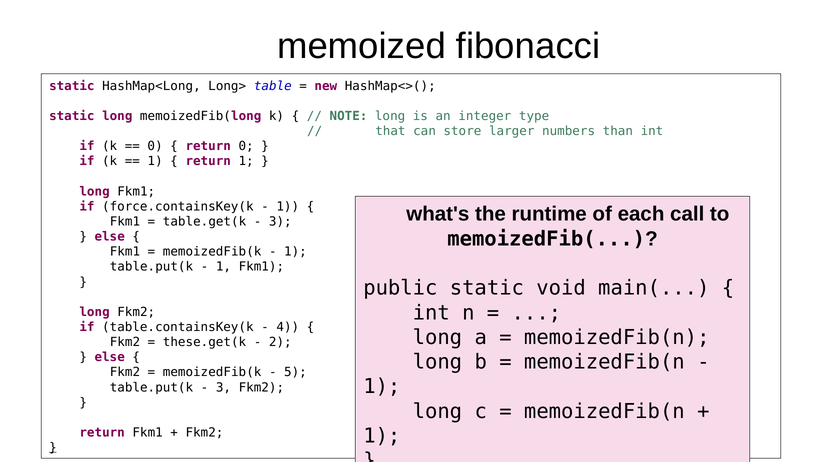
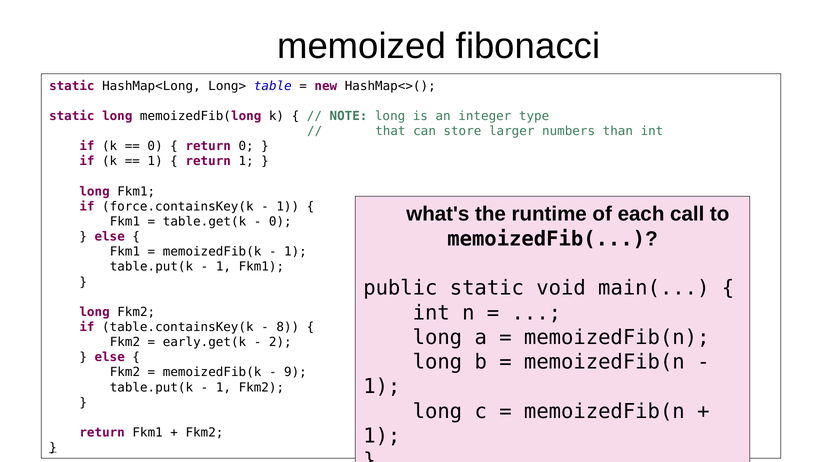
3: 3 -> 0 (280, 222)
4: 4 -> 8 (288, 327)
these.get(k: these.get(k -> early.get(k (204, 342)
5: 5 -> 9 (295, 373)
3: 3 -> 1 (223, 388)
